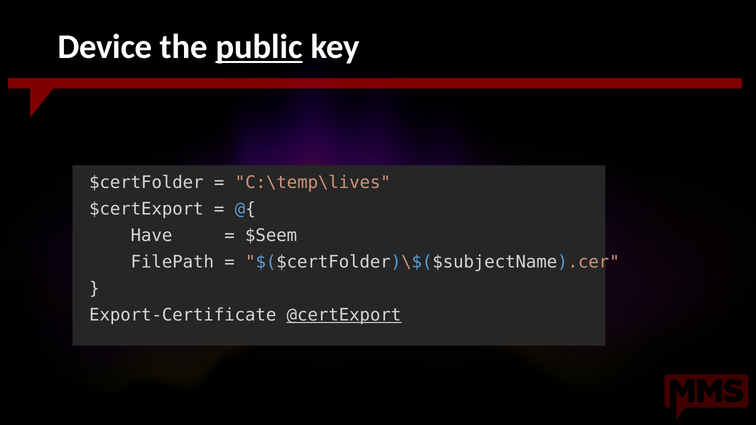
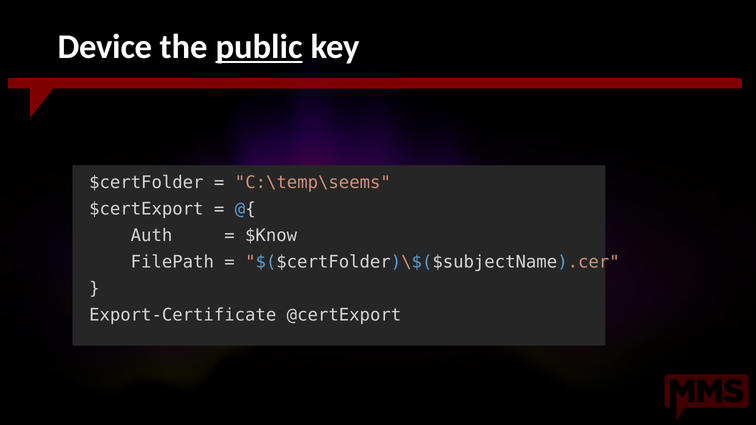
C:\temp\lives: C:\temp\lives -> C:\temp\seems (313, 183)
Have: Have -> Auth (152, 236)
$Seem: $Seem -> $Know (271, 236)
@certExport underline: present -> none (344, 315)
